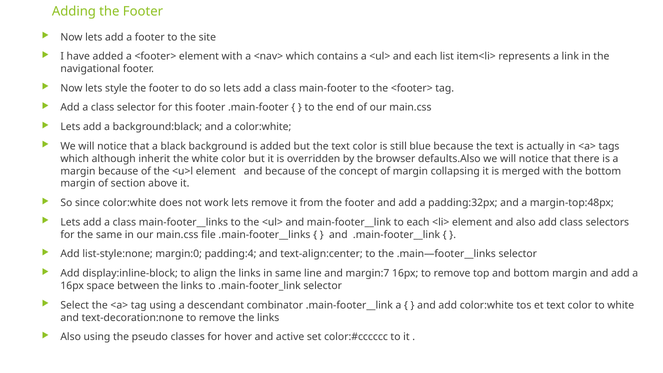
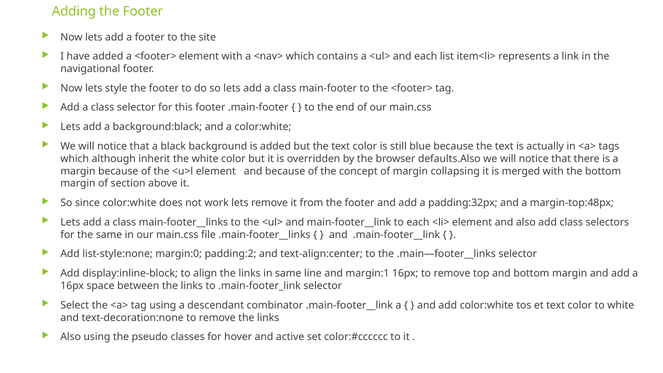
padding:4: padding:4 -> padding:2 (231, 254)
margin:7: margin:7 -> margin:1 (367, 273)
